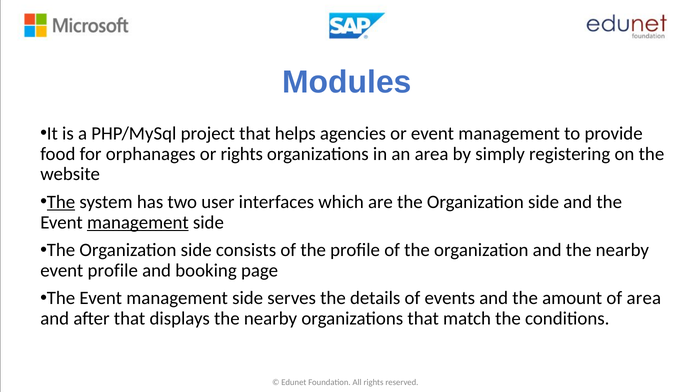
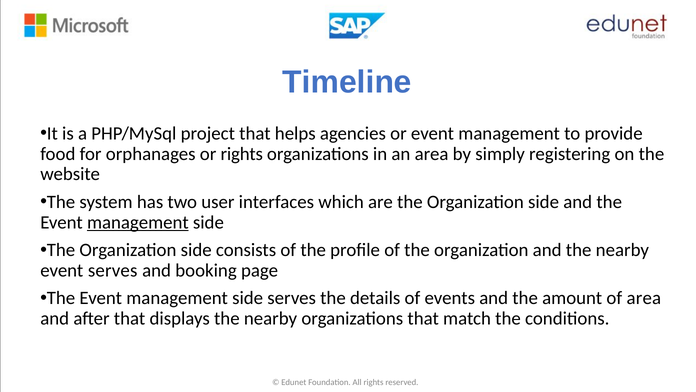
Modules: Modules -> Timeline (347, 82)
The underline: present -> none (61, 202)
event profile: profile -> serves (113, 270)
